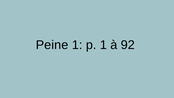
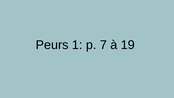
Peine: Peine -> Peurs (52, 45)
p 1: 1 -> 7 (103, 45)
92: 92 -> 19 (128, 45)
